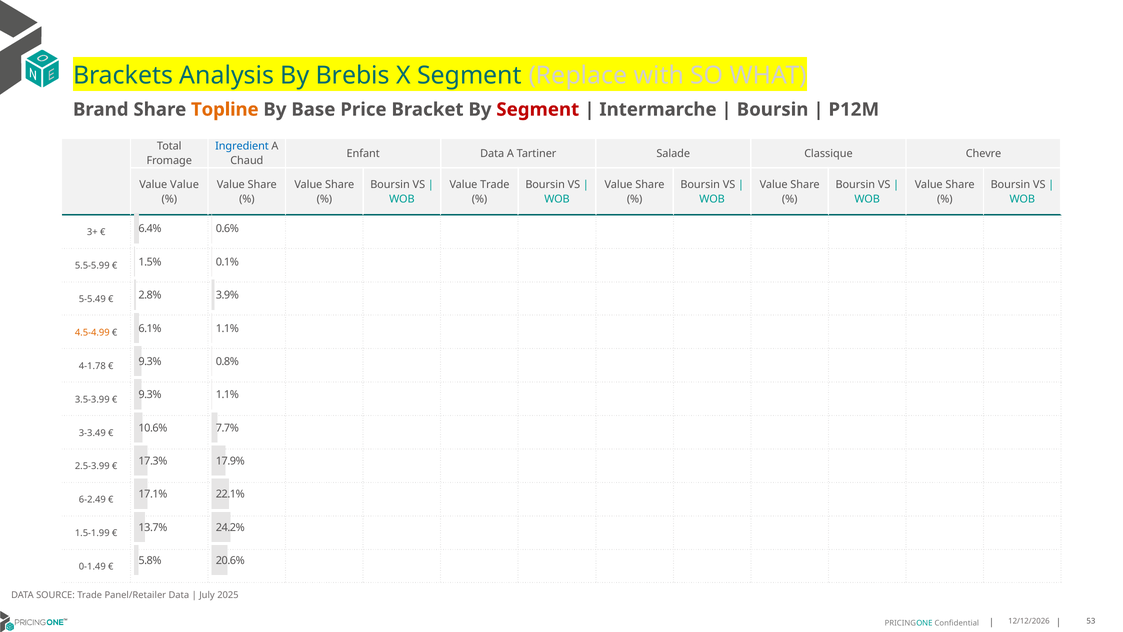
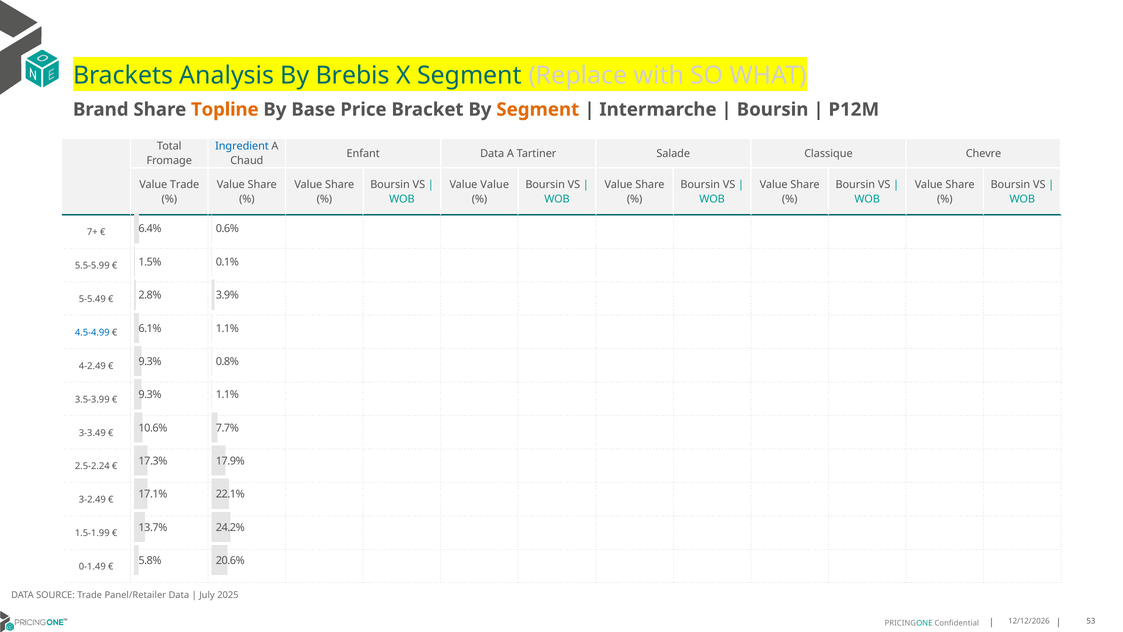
Segment colour: red -> orange (538, 109)
Value Value: Value -> Trade (185, 184)
Value Trade: Trade -> Value (495, 184)
3+: 3+ -> 7+ (92, 232)
4.5-4.99 colour: orange -> blue (92, 332)
4-1.78: 4-1.78 -> 4-2.49 (92, 366)
2.5-3.99: 2.5-3.99 -> 2.5-2.24 (92, 466)
6-2.49: 6-2.49 -> 3-2.49 (92, 500)
